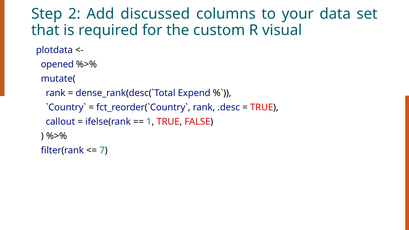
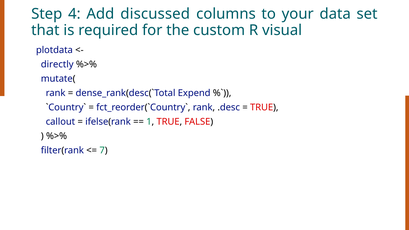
2: 2 -> 4 (74, 14)
opened: opened -> directly (57, 64)
